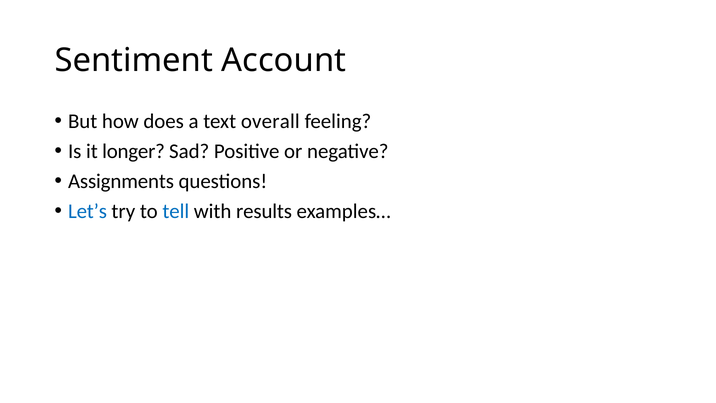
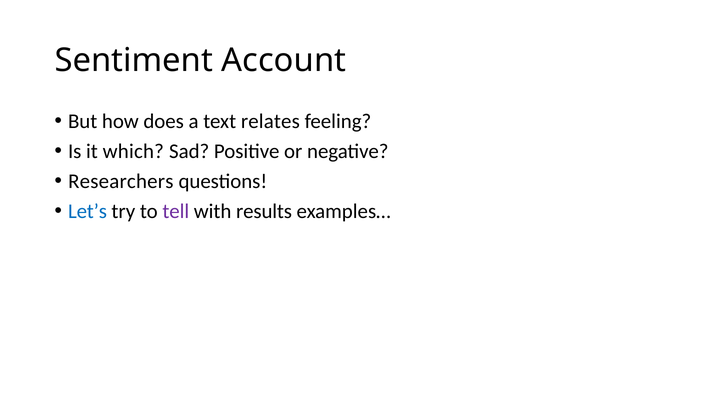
overall: overall -> relates (270, 121)
longer: longer -> which (133, 151)
Assignments: Assignments -> Researchers (121, 181)
tell colour: blue -> purple (176, 211)
